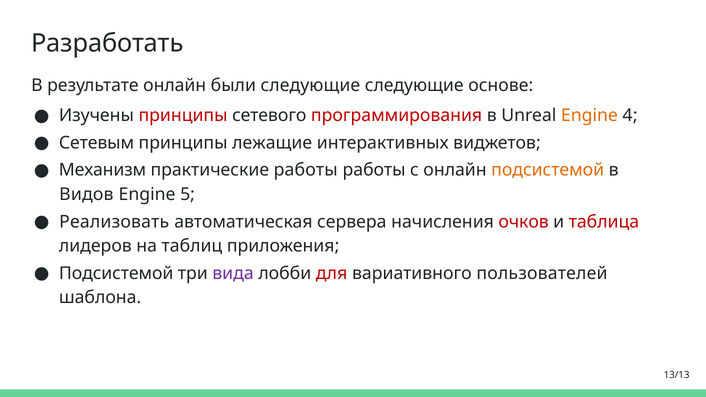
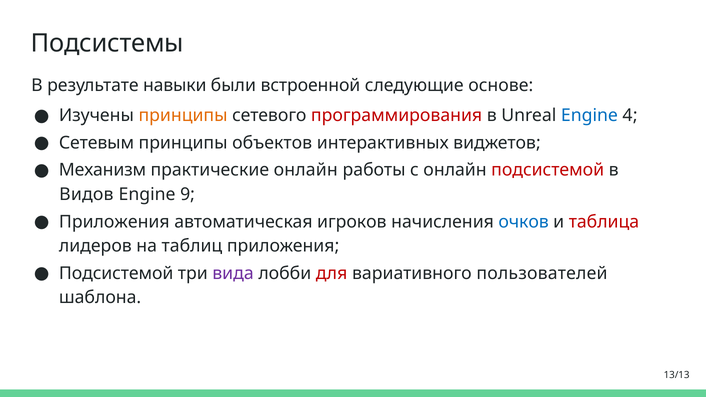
Разработать: Разработать -> Подсистемы (107, 43)
результате онлайн: онлайн -> навыки (175, 85)
были следующие: следующие -> встроенной (310, 85)
принципы colour: red -> orange (183, 116)
Engine colour: orange -> blue (589, 116)
лежащие: лежащие -> объектов (272, 143)
практические работы: работы -> онлайн (306, 170)
подсистемой colour: orange -> red (548, 170)
5: 5 -> 9 (188, 194)
Реализовать: Реализовать -> Приложения (114, 222)
сервера: сервера -> игроков (352, 222)
очков colour: red -> blue (524, 222)
